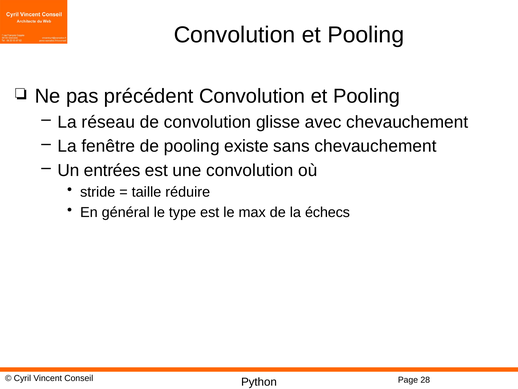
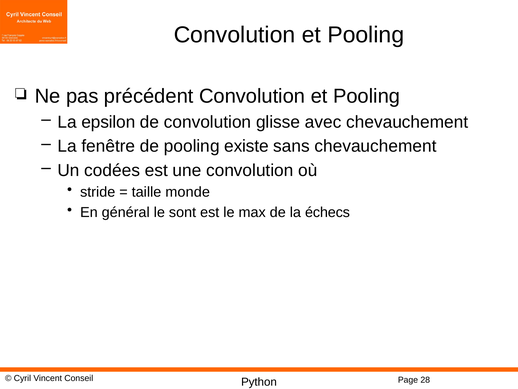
réseau: réseau -> epsilon (108, 122)
entrées: entrées -> codées (112, 170)
réduire: réduire -> monde (188, 192)
type: type -> sont (183, 212)
